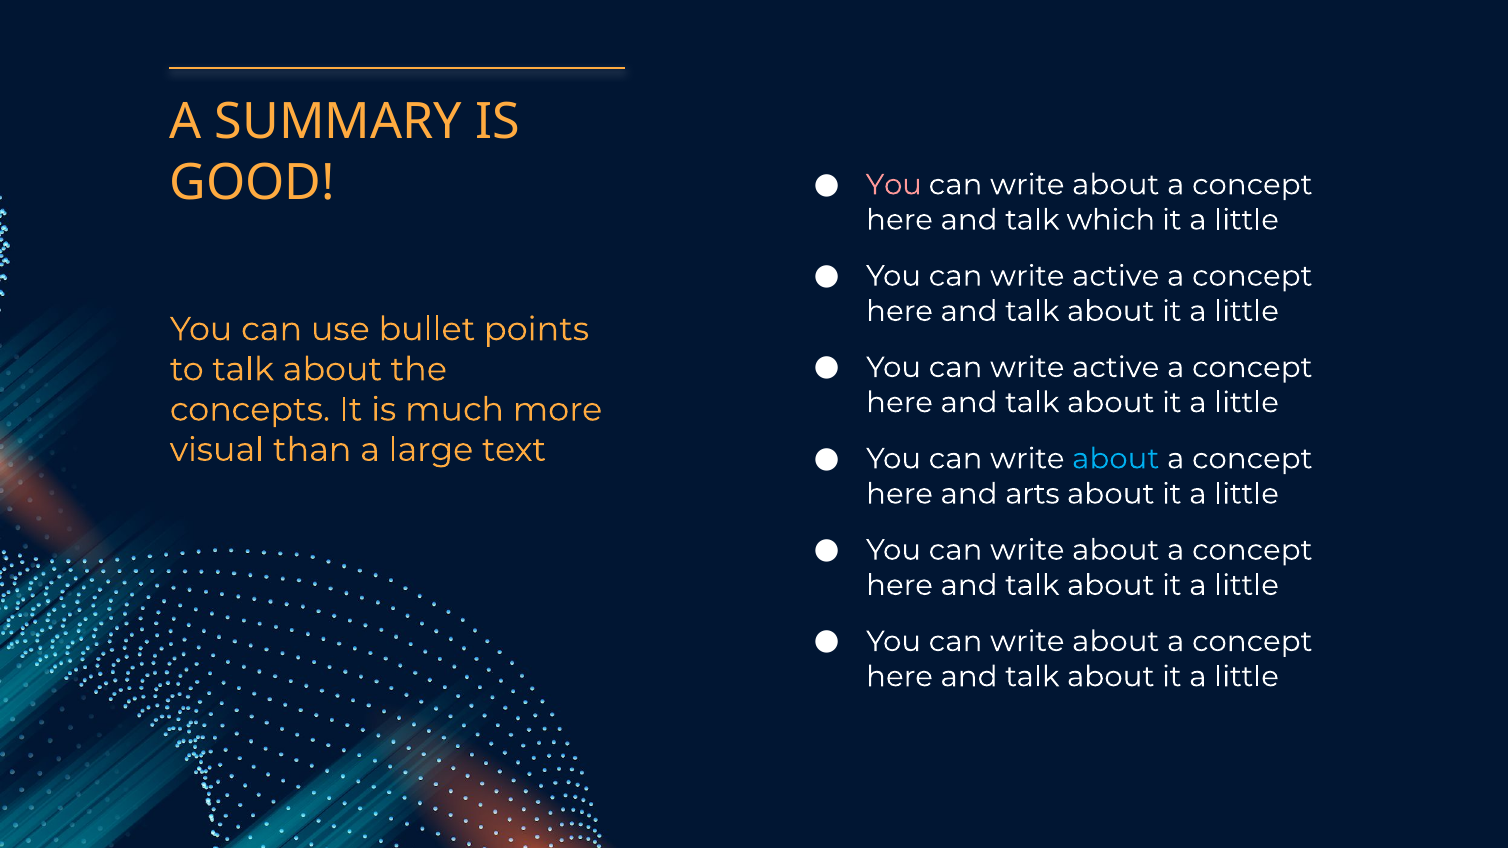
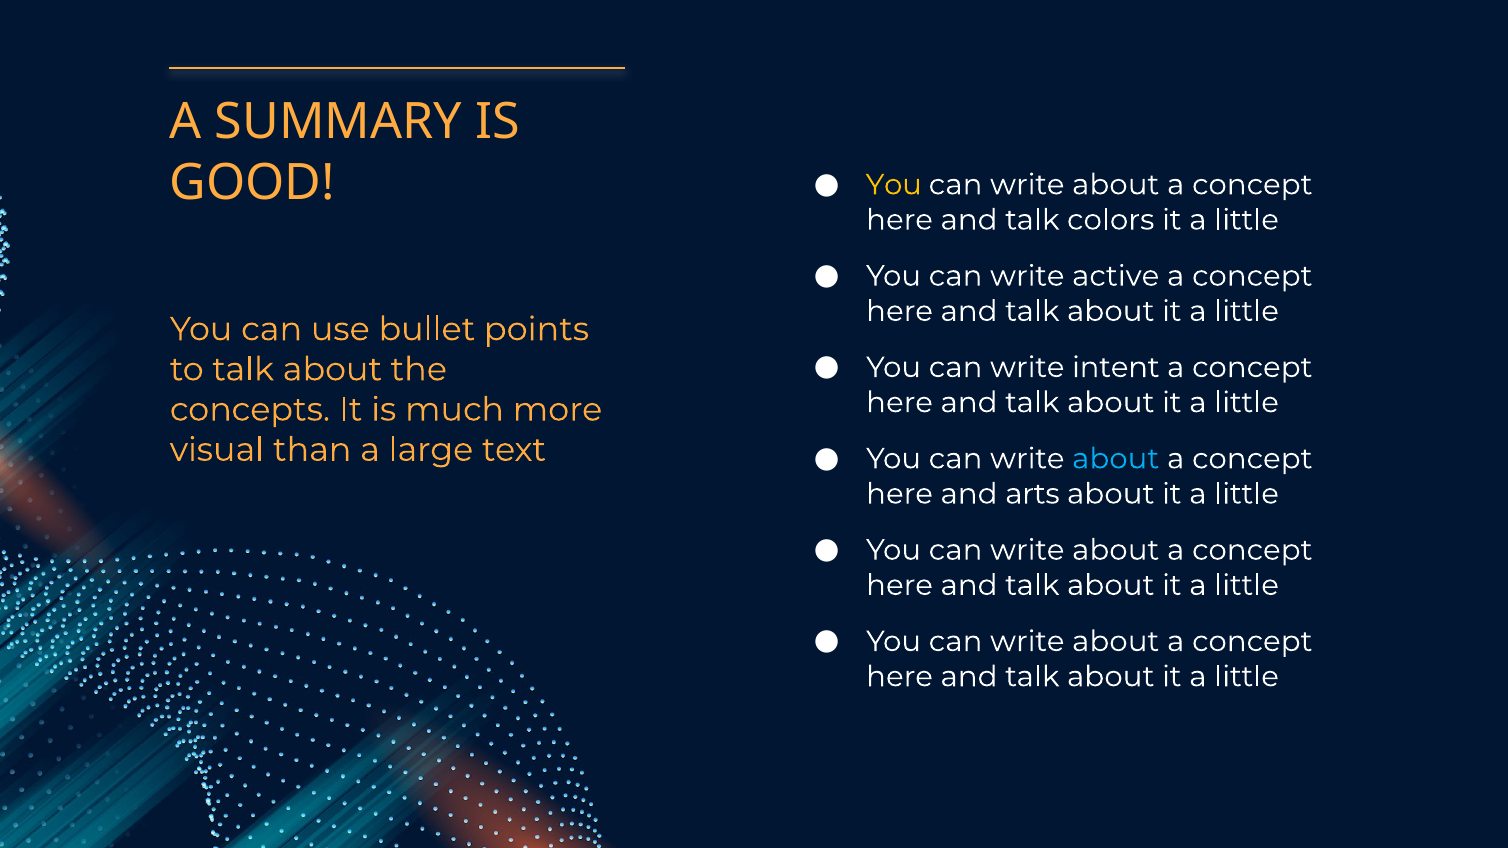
You colour: pink -> yellow (894, 185)
which: which -> colors (1111, 220)
active: active -> intent (1116, 367)
